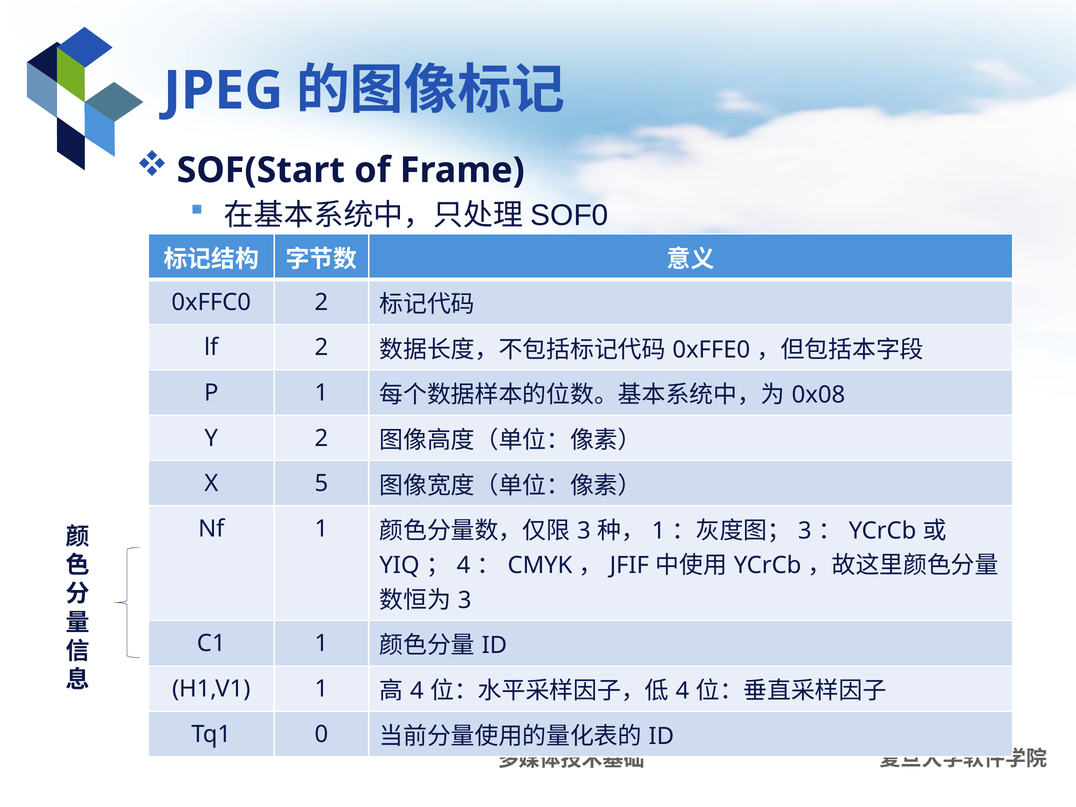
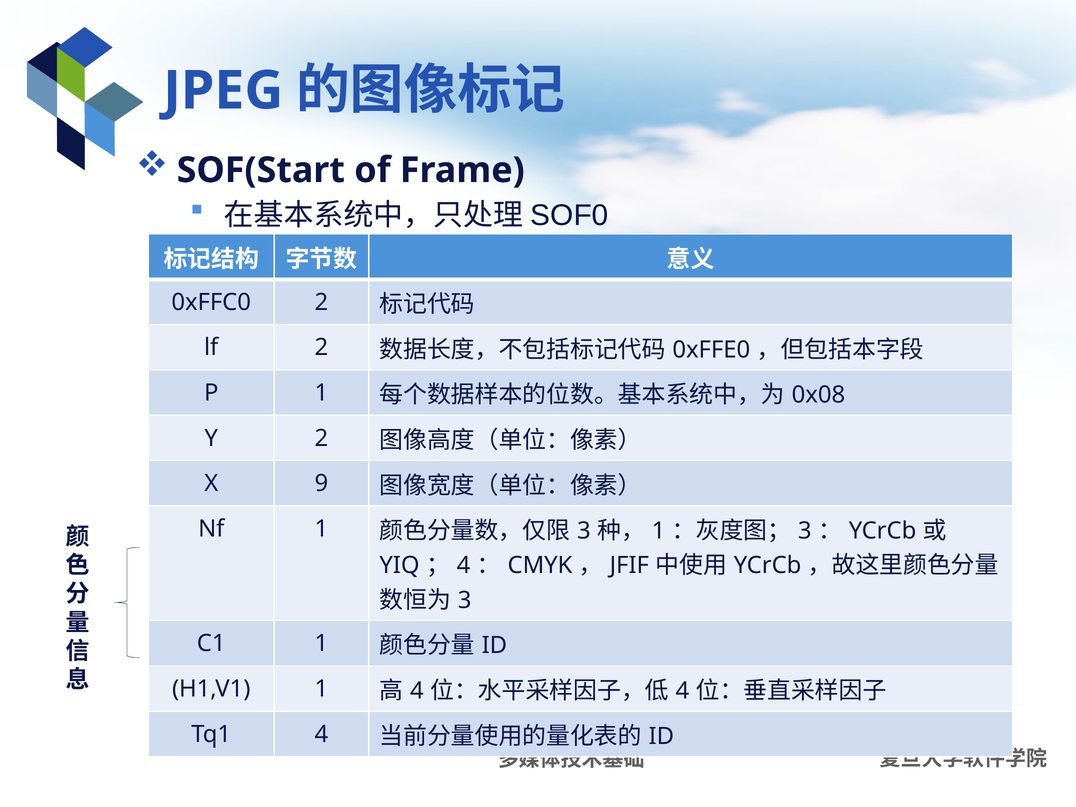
5: 5 -> 9 (321, 484)
Tq1 0: 0 -> 4 (321, 734)
